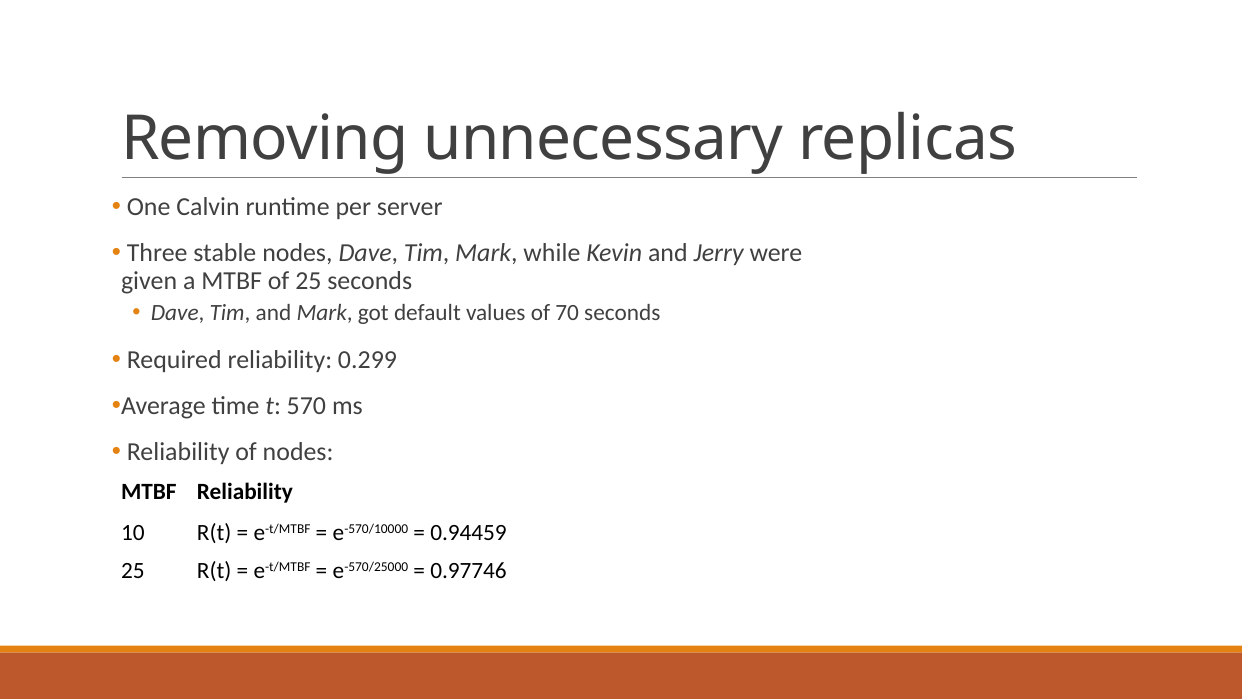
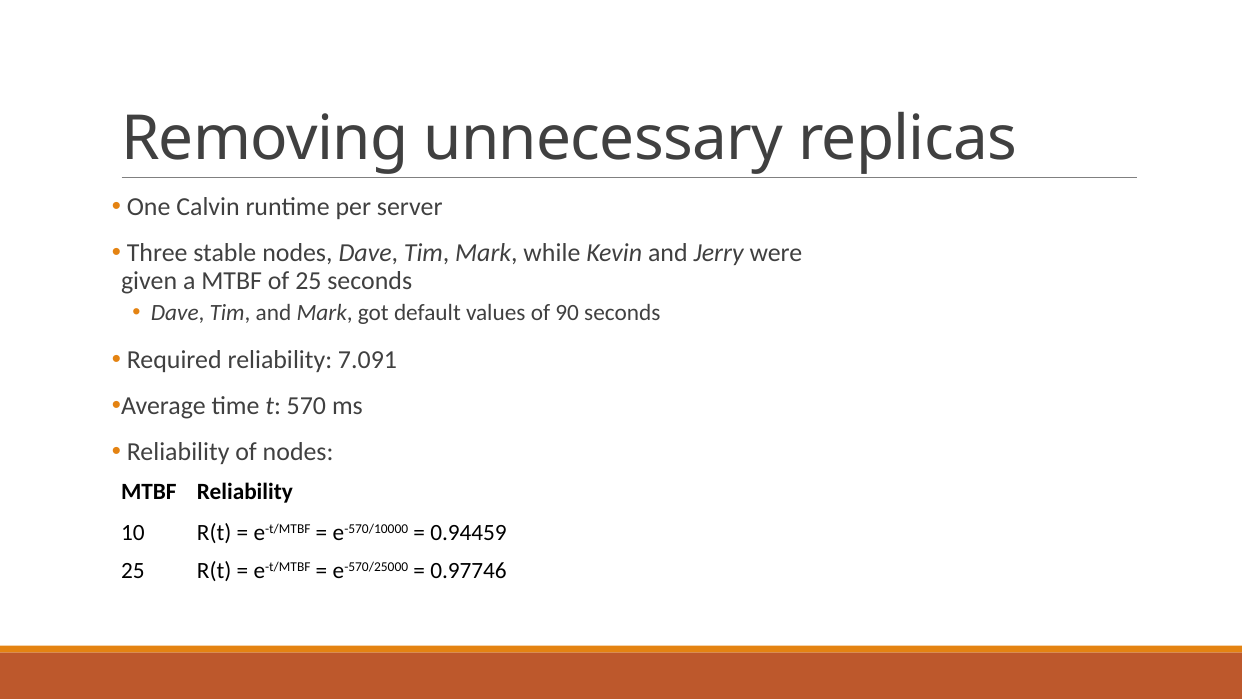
70: 70 -> 90 (567, 312)
0.299: 0.299 -> 7.091 (368, 360)
